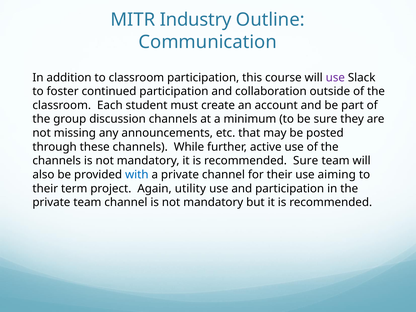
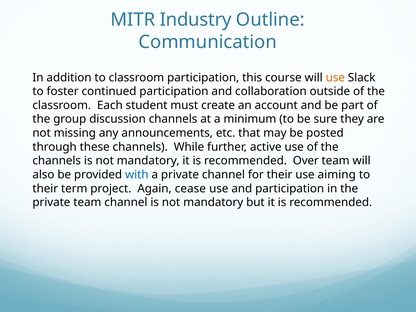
use colour: purple -> orange (335, 78)
recommended Sure: Sure -> Over (306, 161)
utility: utility -> cease (190, 189)
